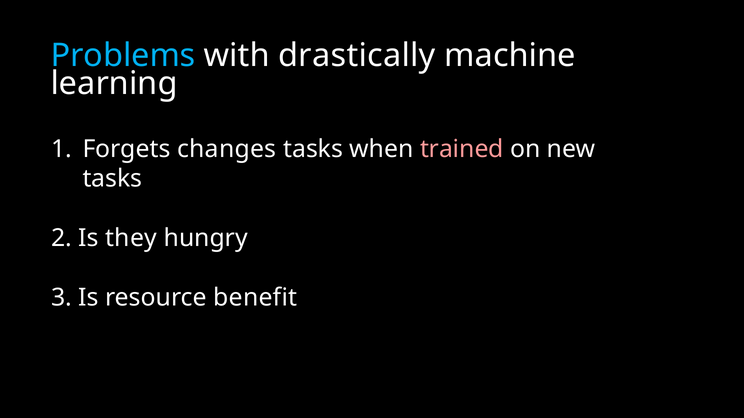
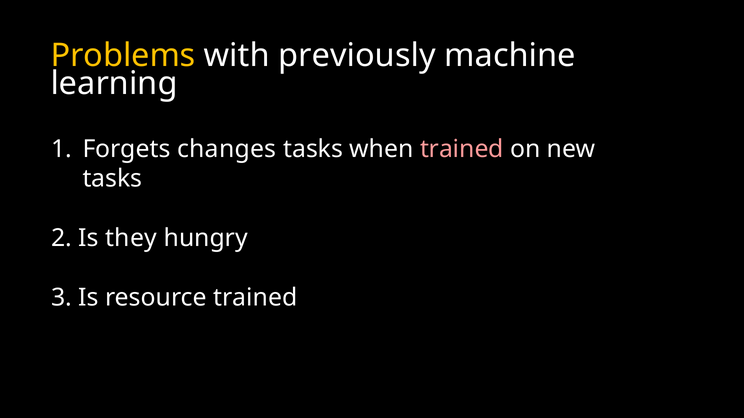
Problems colour: light blue -> yellow (123, 56)
drastically: drastically -> previously (357, 56)
resource benefit: benefit -> trained (255, 298)
